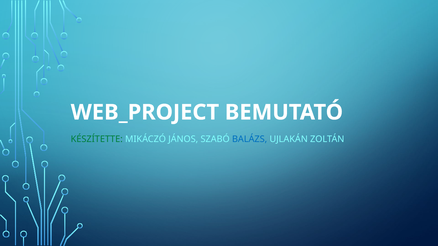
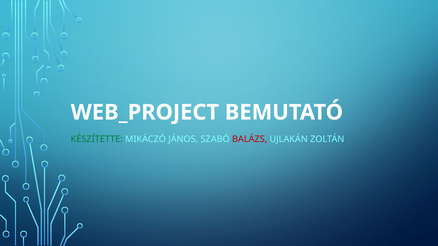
BALÁZS colour: blue -> red (250, 139)
